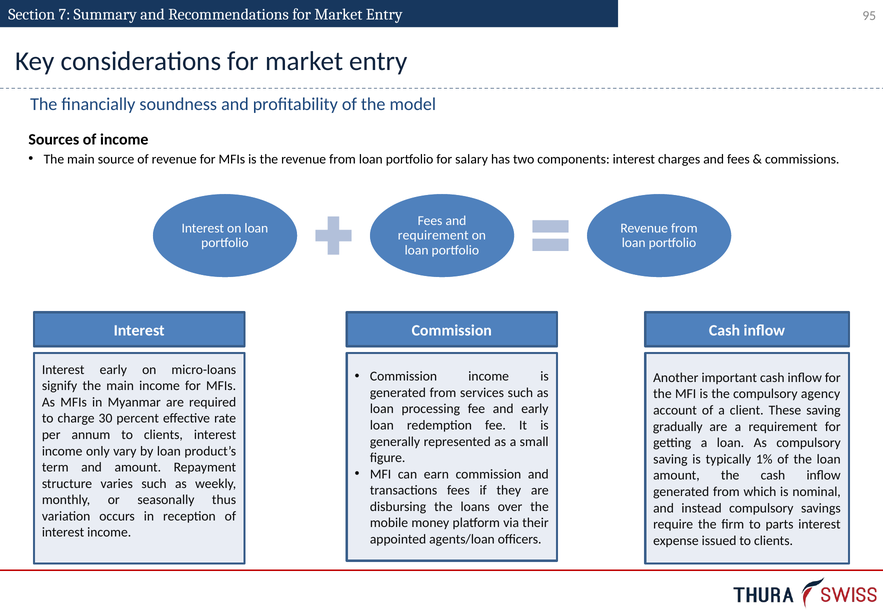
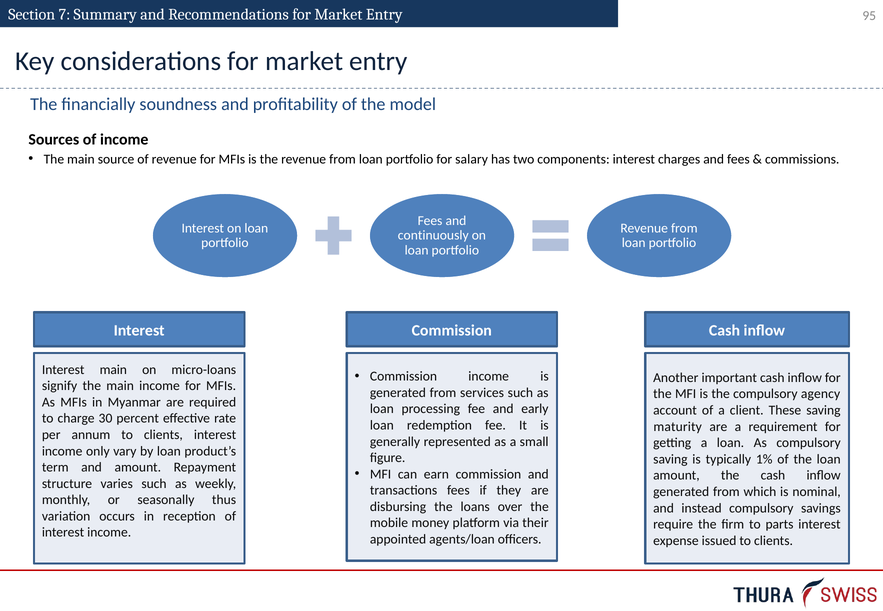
requirement: requirement -> continuously (433, 236)
Interest early: early -> main (113, 370)
gradually: gradually -> maturity (678, 427)
